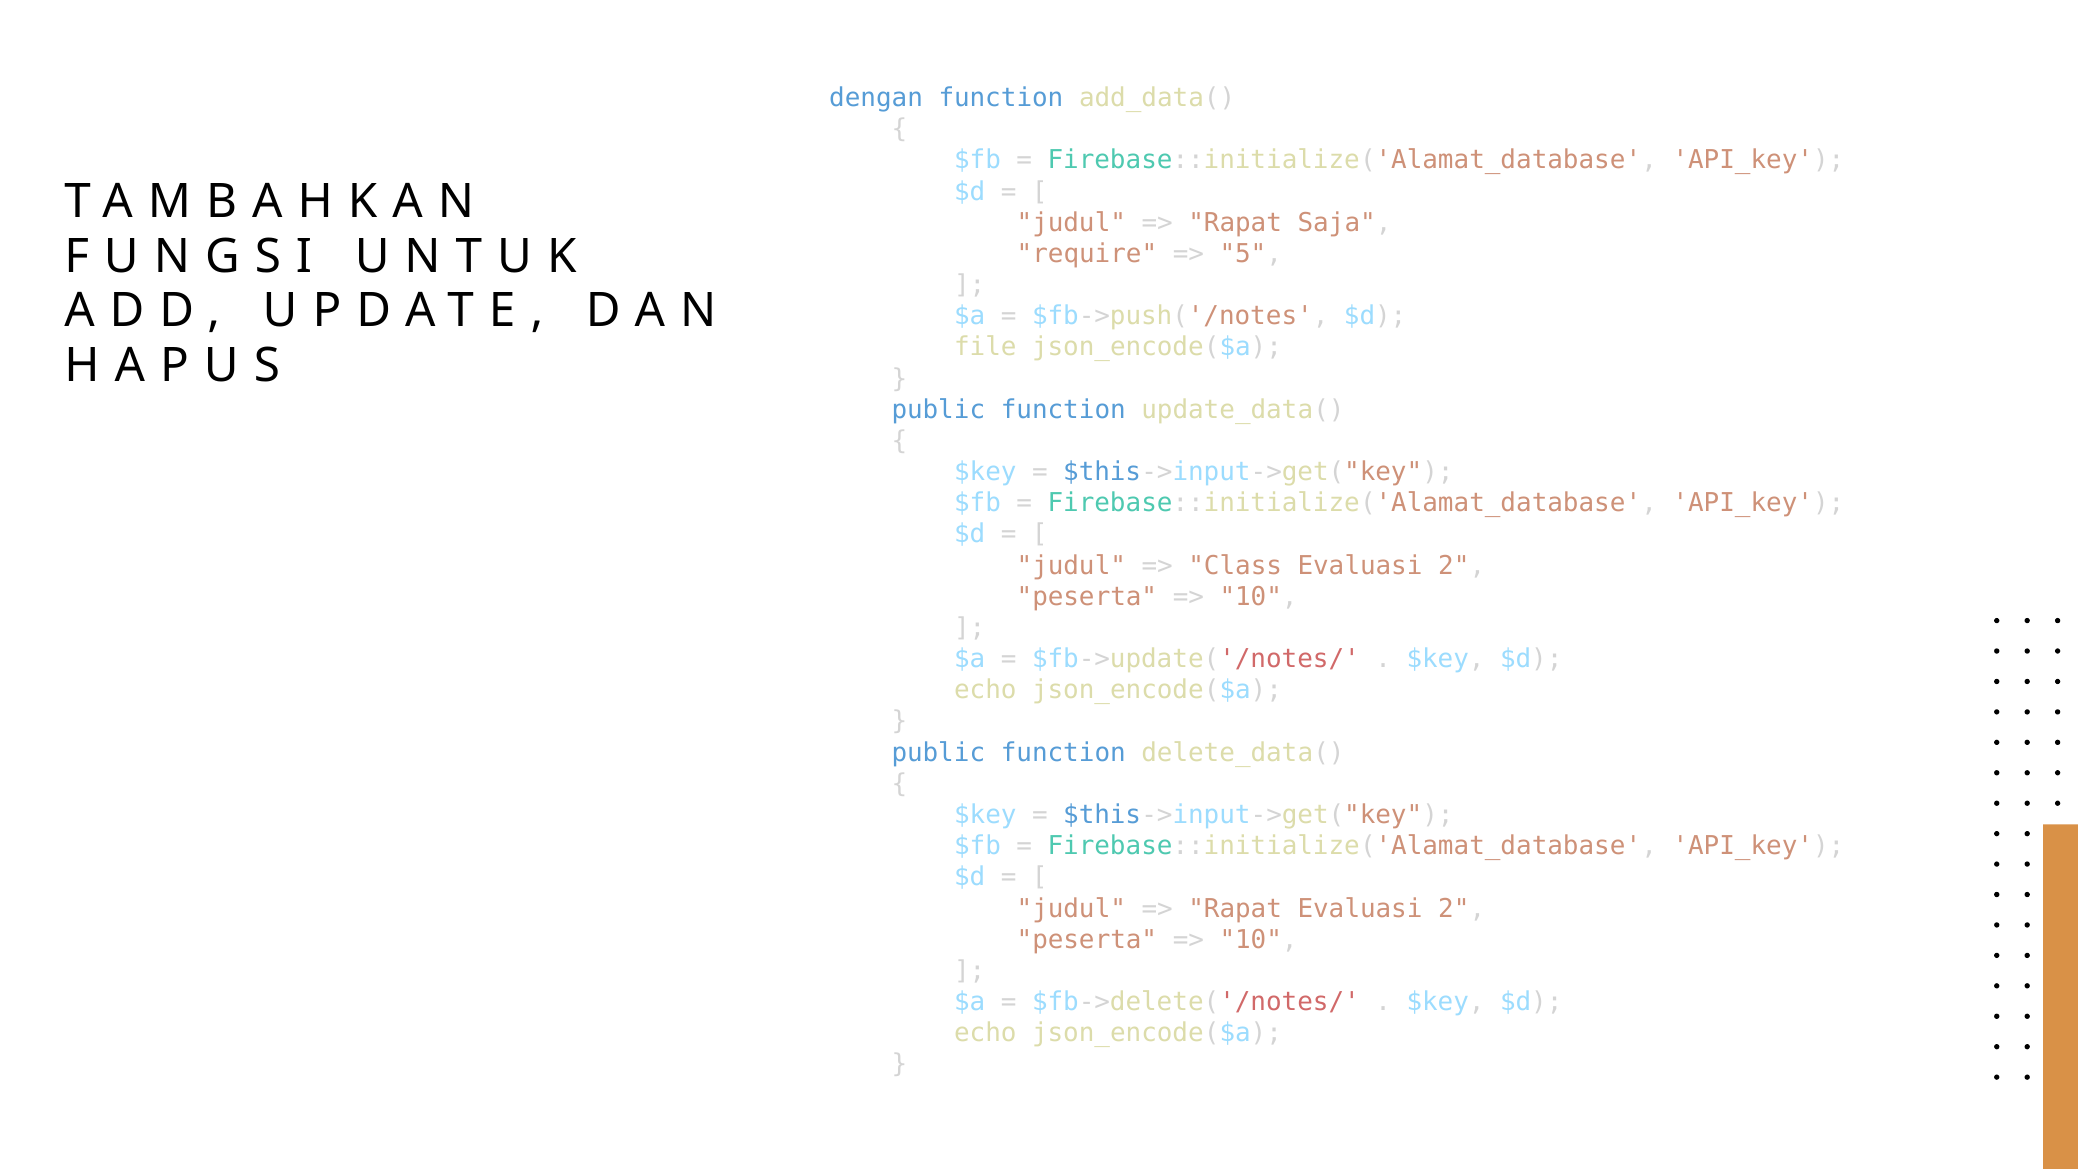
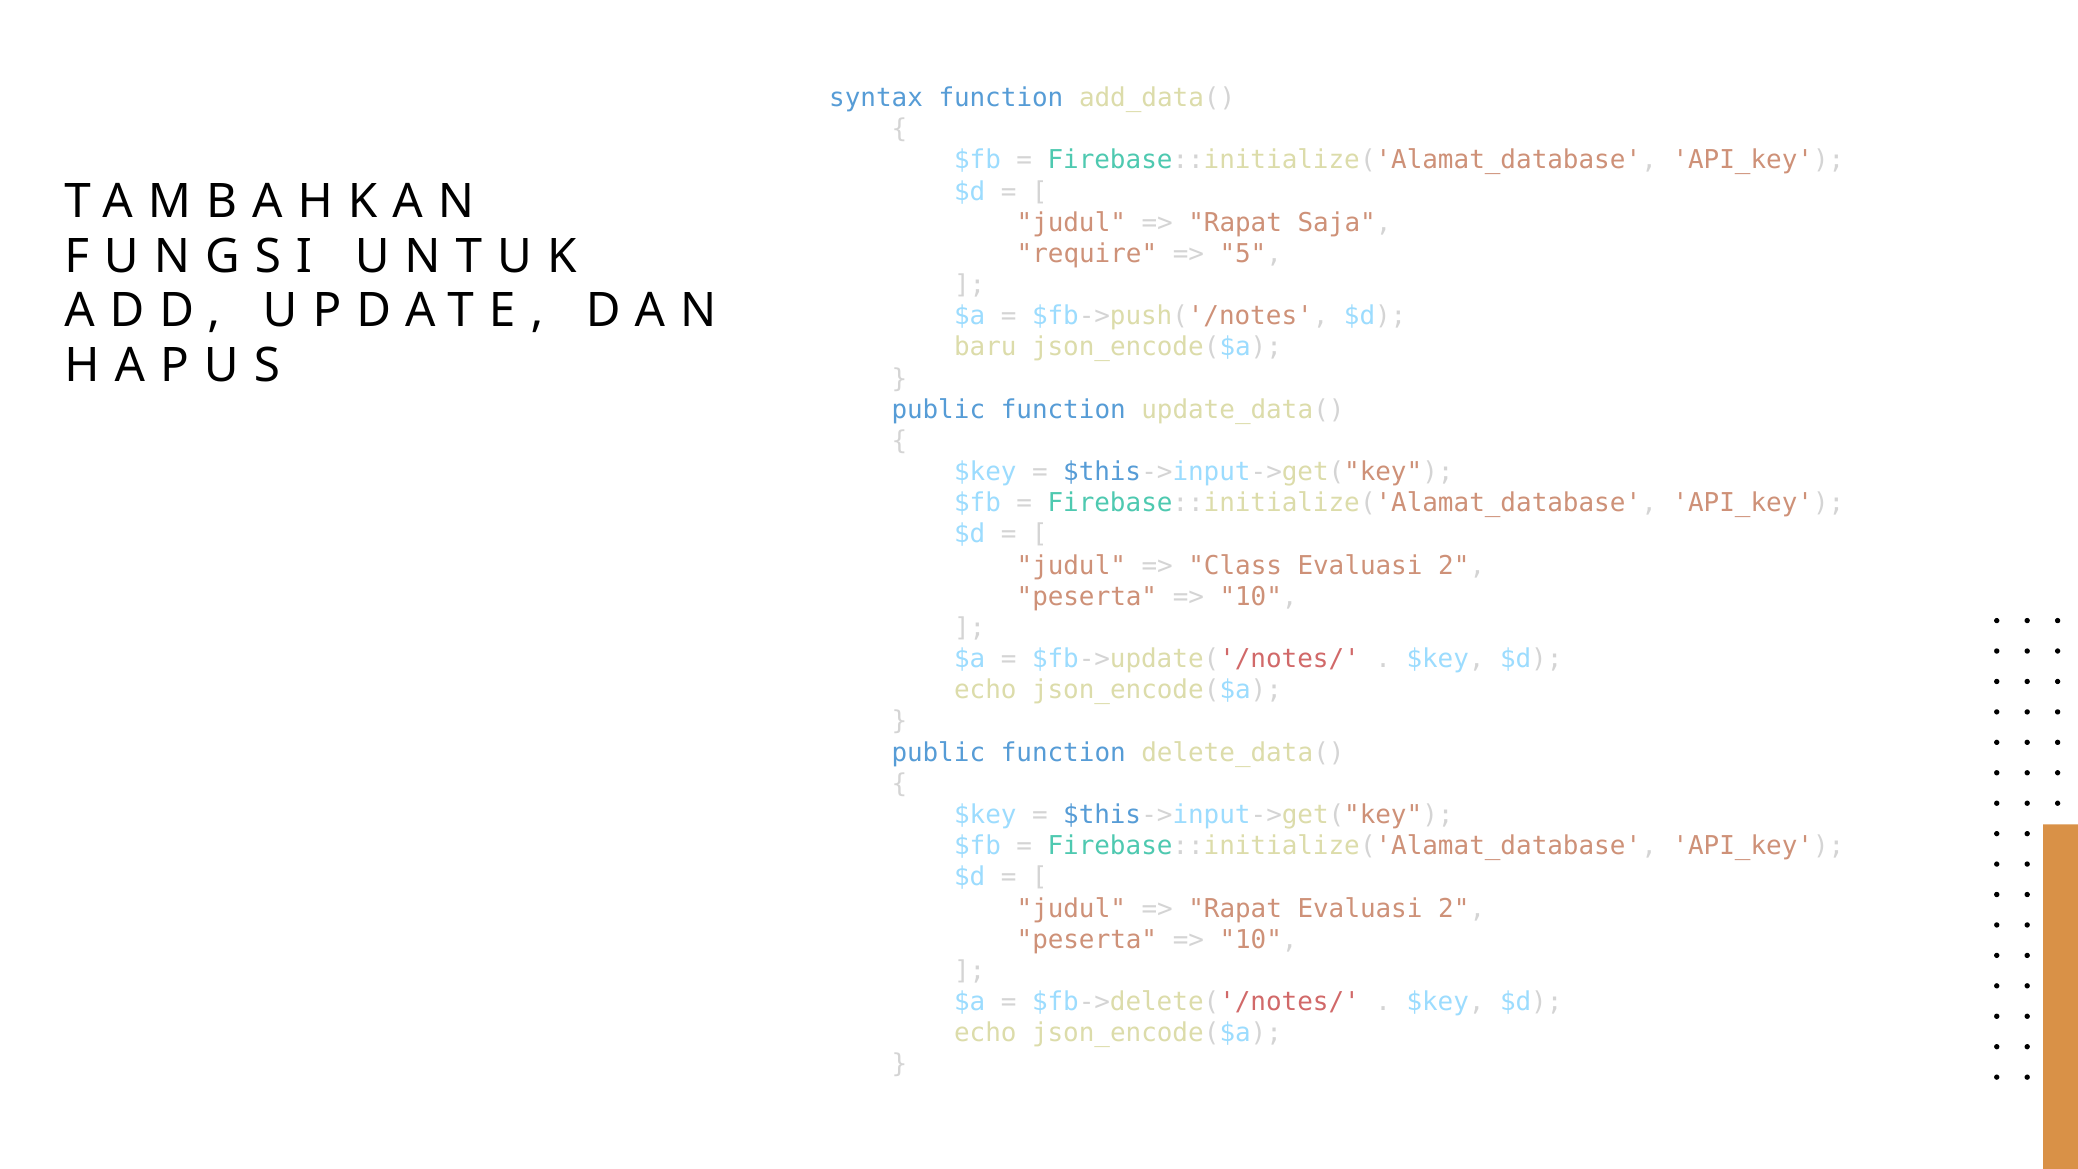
dengan: dengan -> syntax (876, 98)
file: file -> baru (985, 347)
